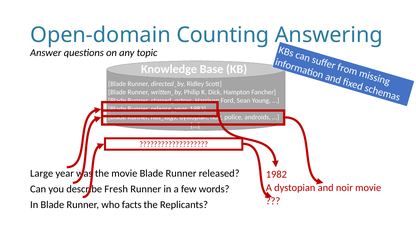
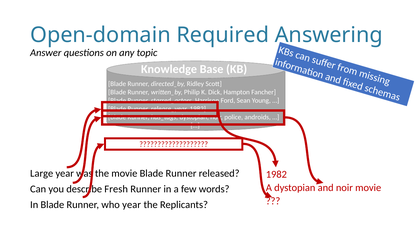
Counting: Counting -> Required (223, 35)
who facts: facts -> year (132, 205)
